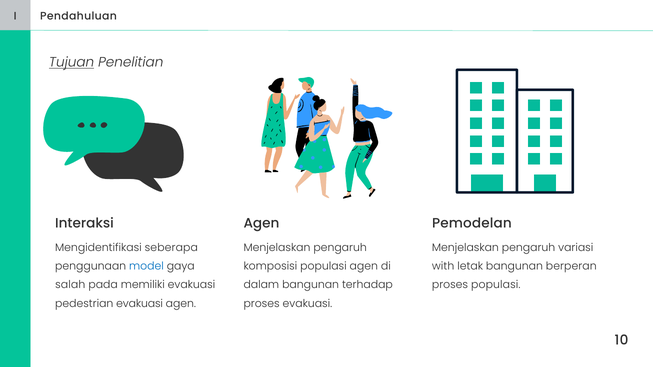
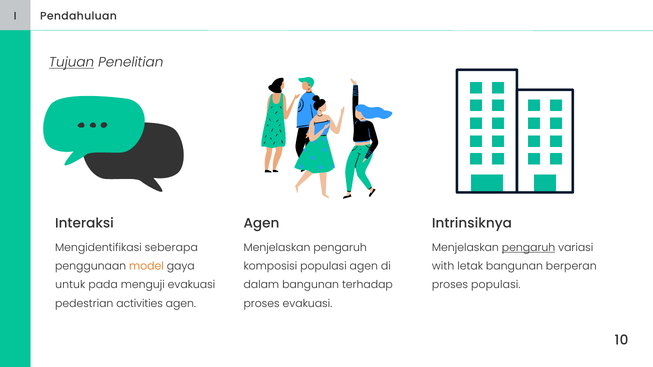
Pemodelan: Pemodelan -> Intrinsiknya (472, 223)
pengaruh underline: none -> present (529, 248)
model colour: blue -> orange (146, 267)
salah: salah -> untuk (70, 285)
memiliki: memiliki -> menguji (143, 285)
pedestrian evakuasi: evakuasi -> activities (140, 304)
